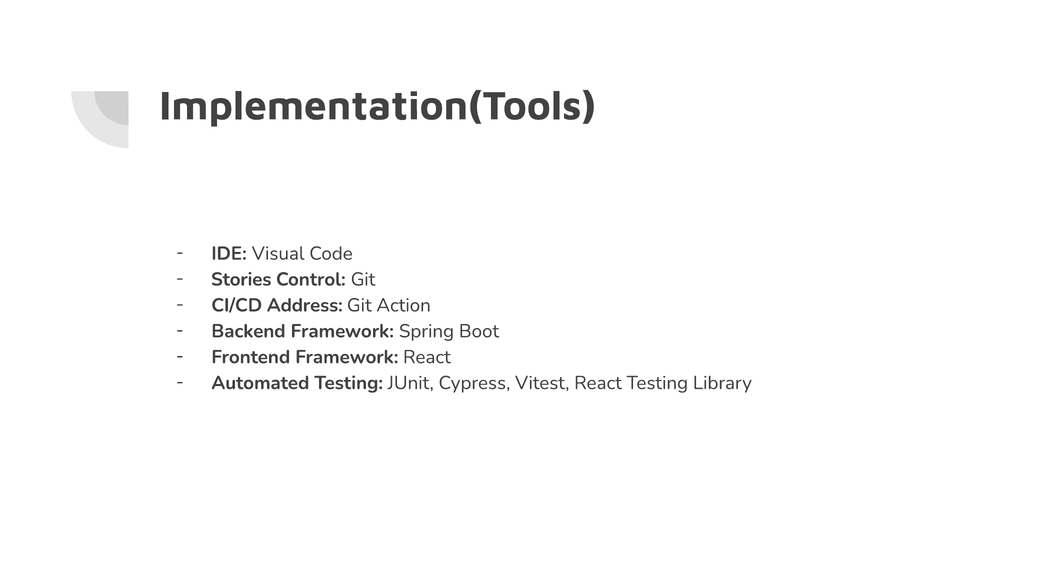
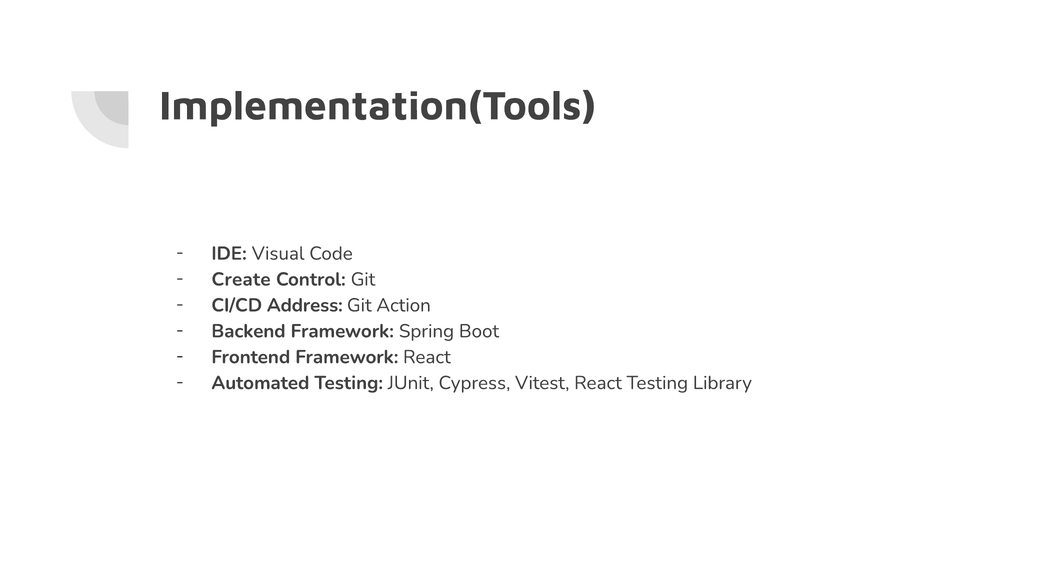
Stories: Stories -> Create (241, 279)
